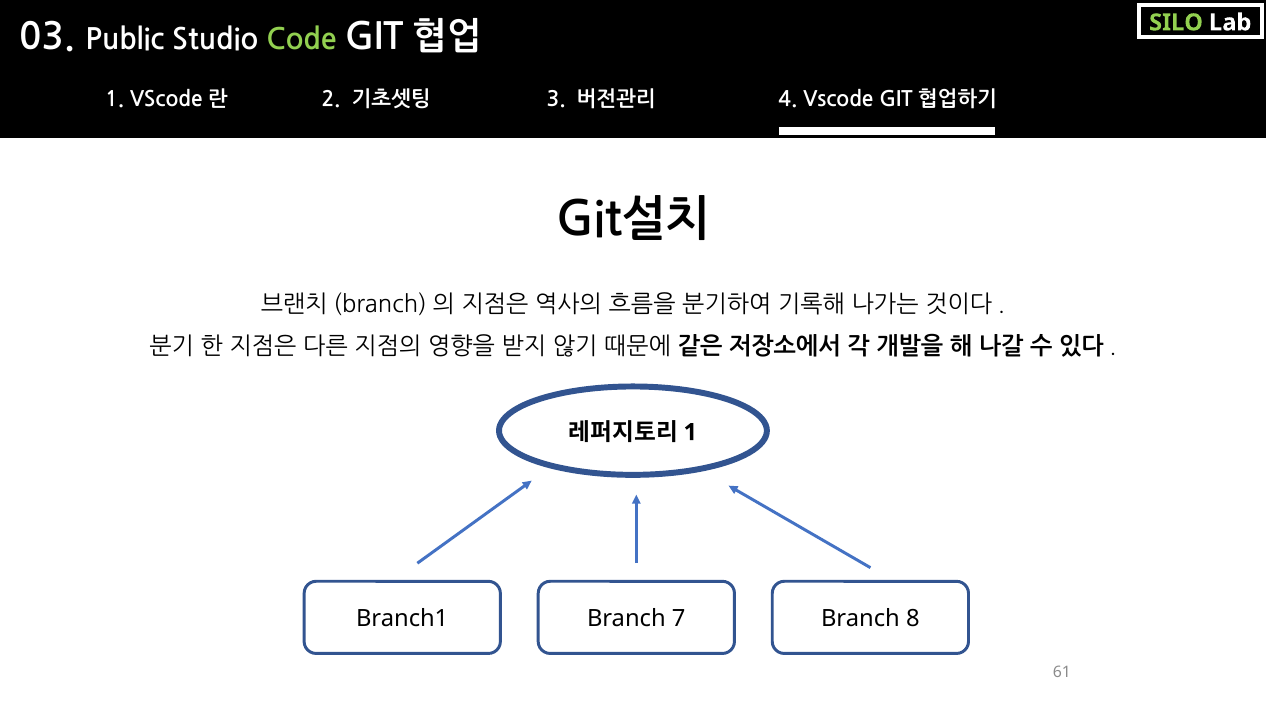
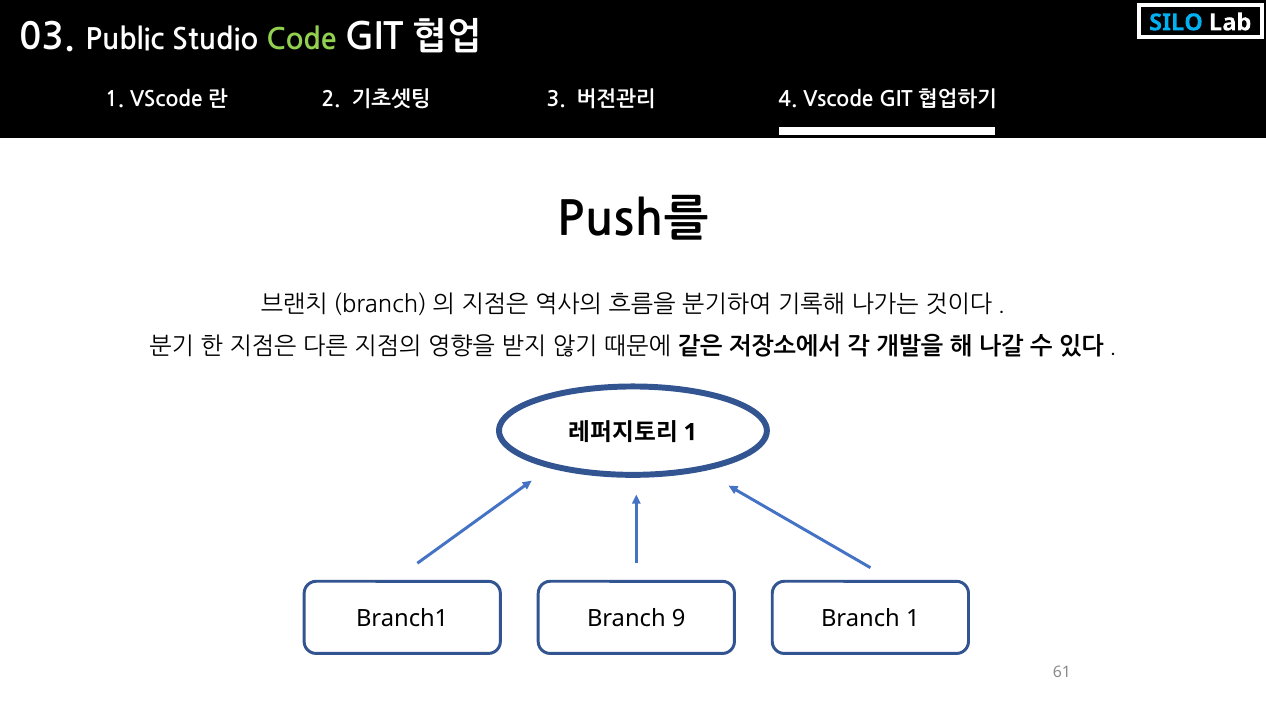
SILO colour: light green -> light blue (1176, 23)
Git설치: Git설치 -> Push를 (633, 220)
7: 7 -> 9 (679, 619)
Branch 8: 8 -> 1 (913, 619)
